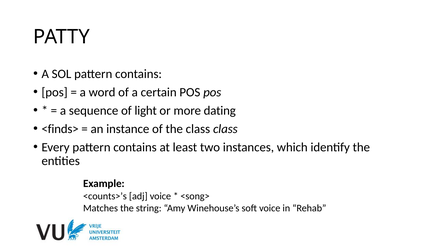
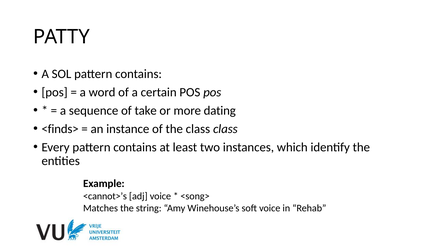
light: light -> take (146, 111)
<counts>’s: <counts>’s -> <cannot>’s (105, 196)
